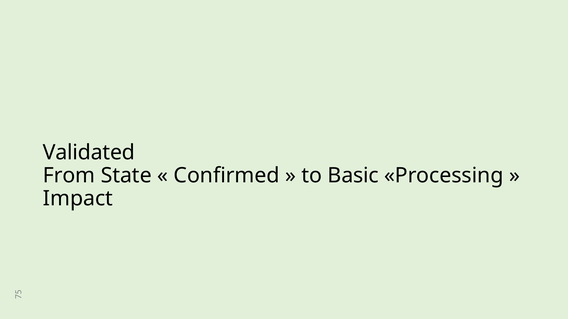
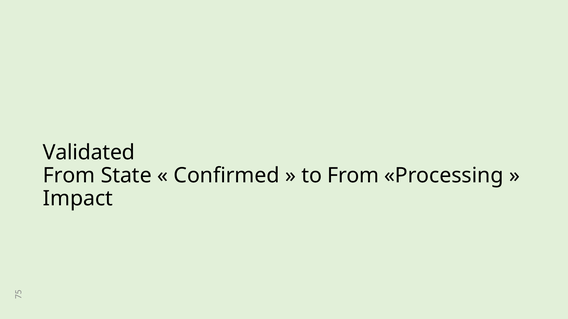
to Basic: Basic -> From (353, 176)
